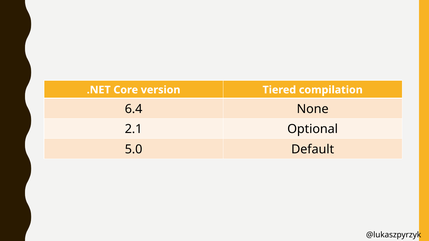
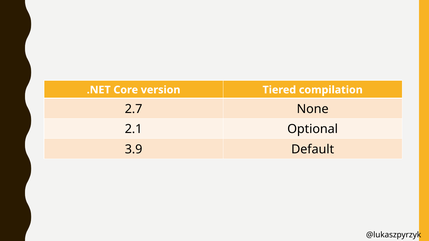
6.4: 6.4 -> 2.7 (134, 109)
5.0: 5.0 -> 3.9 (134, 150)
